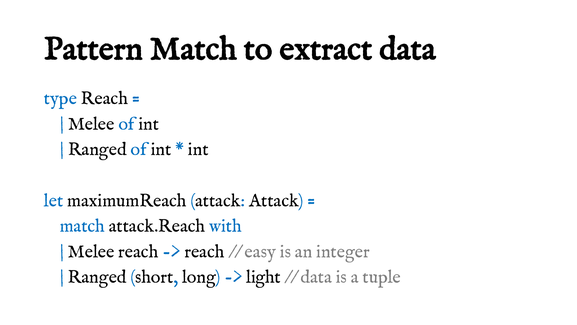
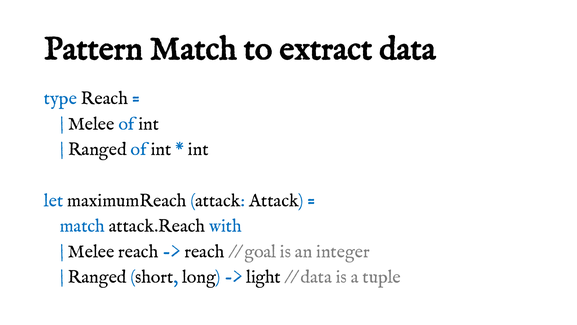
easy: easy -> goal (260, 251)
